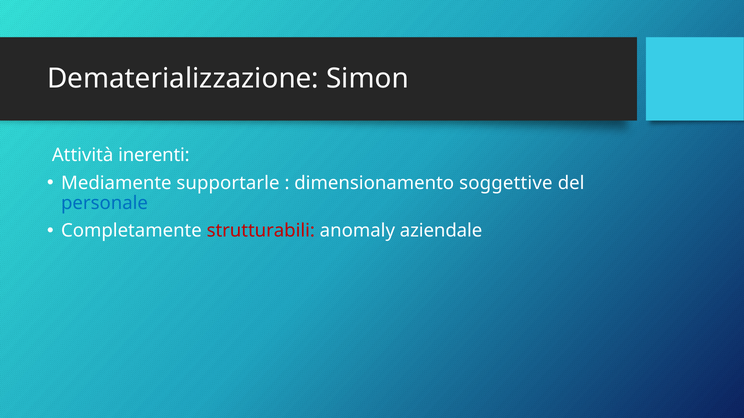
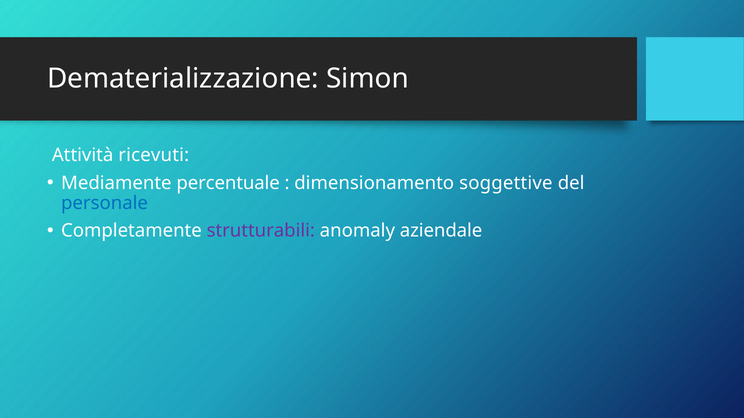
inerenti: inerenti -> ricevuti (154, 155)
supportarle: supportarle -> percentuale (228, 183)
strutturabili colour: red -> purple (261, 231)
